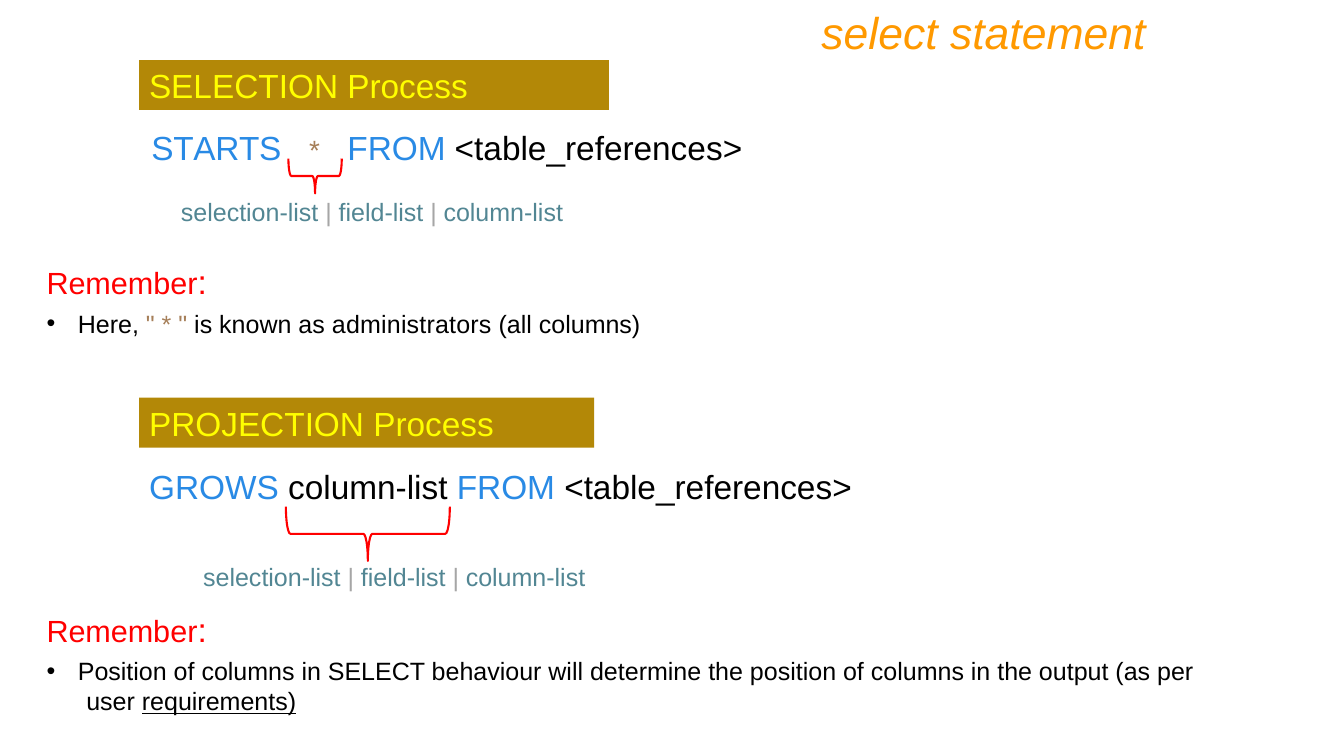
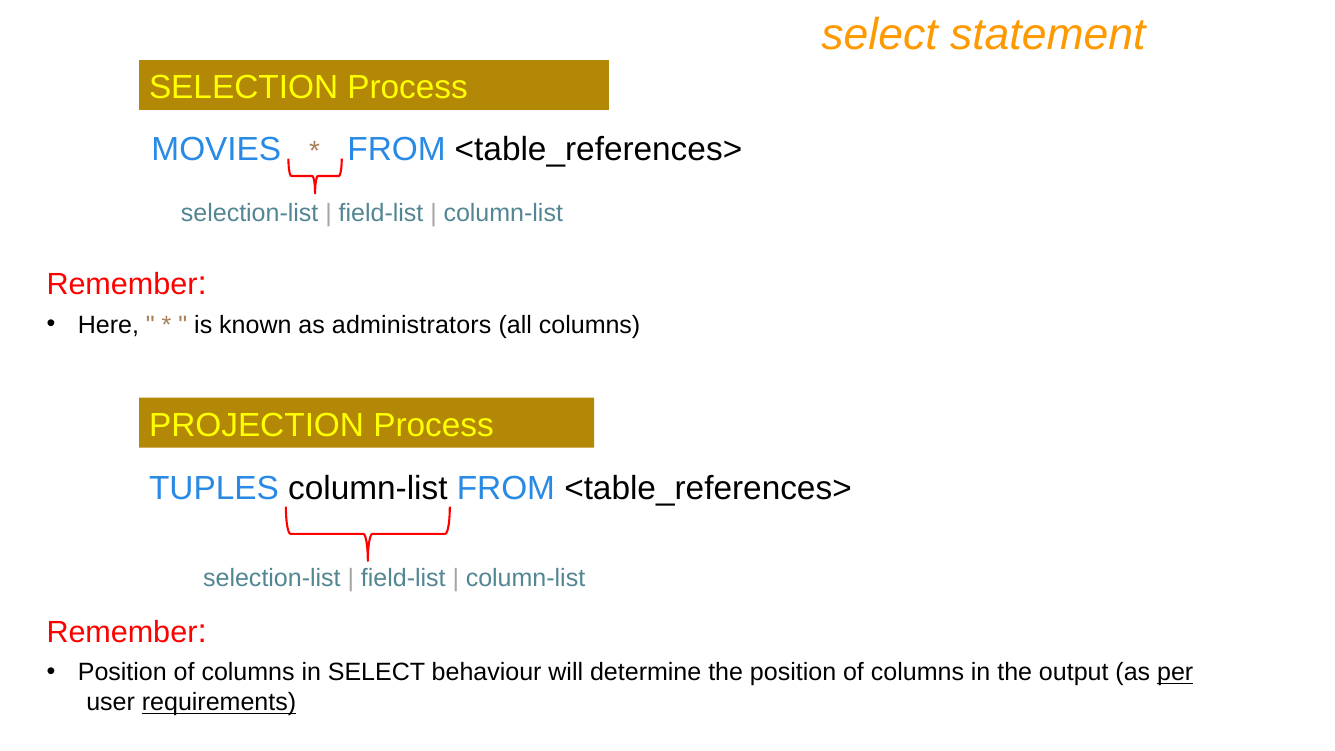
STARTS: STARTS -> MOVIES (216, 149)
GROWS: GROWS -> TUPLES (214, 488)
per underline: none -> present (1175, 673)
